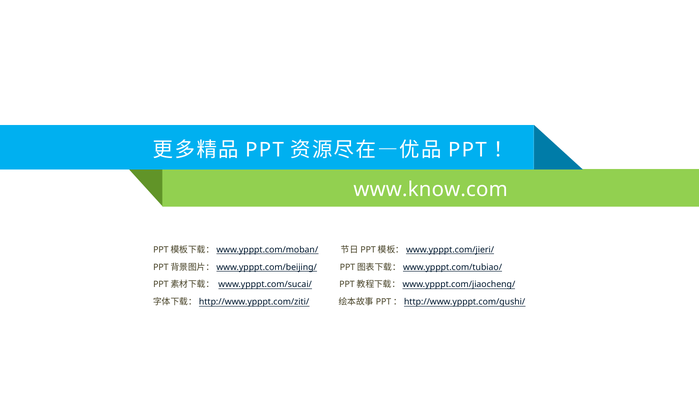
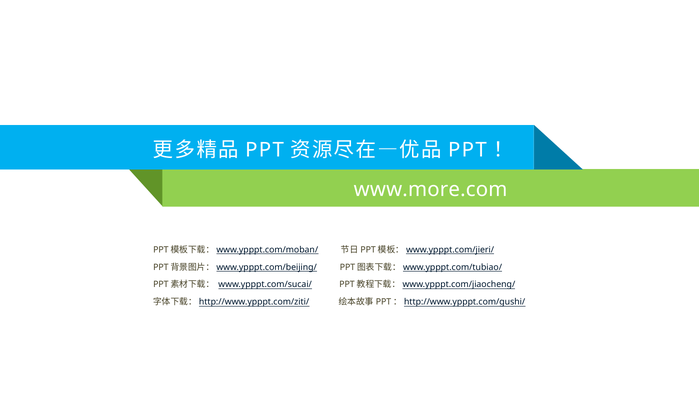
www.know.com: www.know.com -> www.more.com (431, 189)
